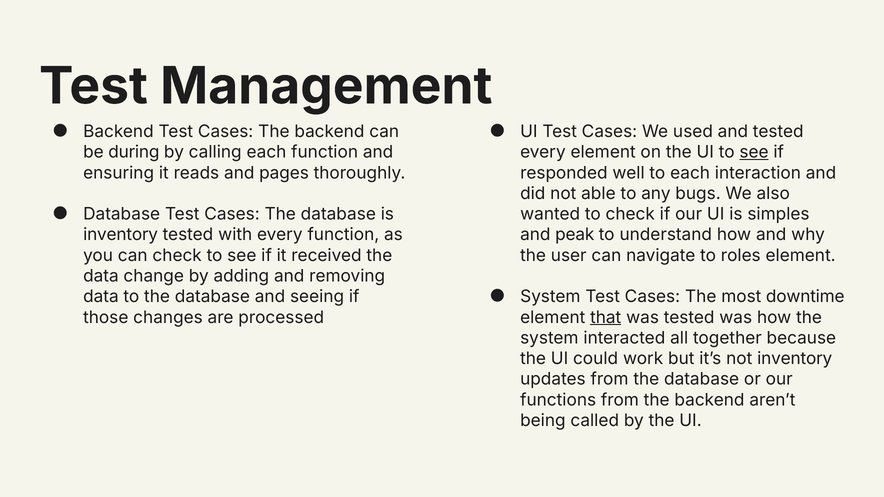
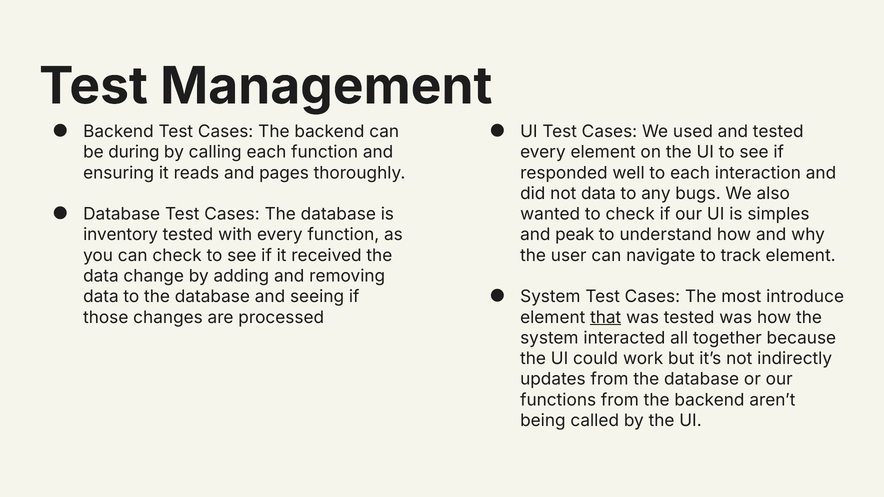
see underline: present -> none (754, 152)
not able: able -> data (599, 194)
roles: roles -> track (741, 256)
downtime: downtime -> introduce (805, 297)
not inventory: inventory -> indirectly (795, 359)
